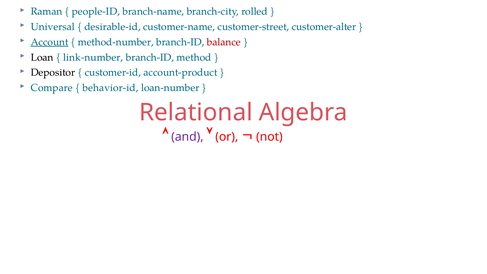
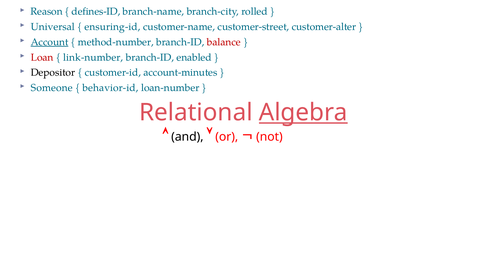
Raman: Raman -> Reason (47, 12)
people-ID: people-ID -> defines-ID (96, 12)
desirable-id: desirable-id -> ensuring-id (112, 27)
Loan colour: black -> red (42, 57)
method: method -> enabled (194, 57)
account-product: account-product -> account-minutes (180, 73)
Compare: Compare -> Someone (52, 88)
Algebra underline: none -> present (303, 112)
and colour: purple -> black (187, 137)
